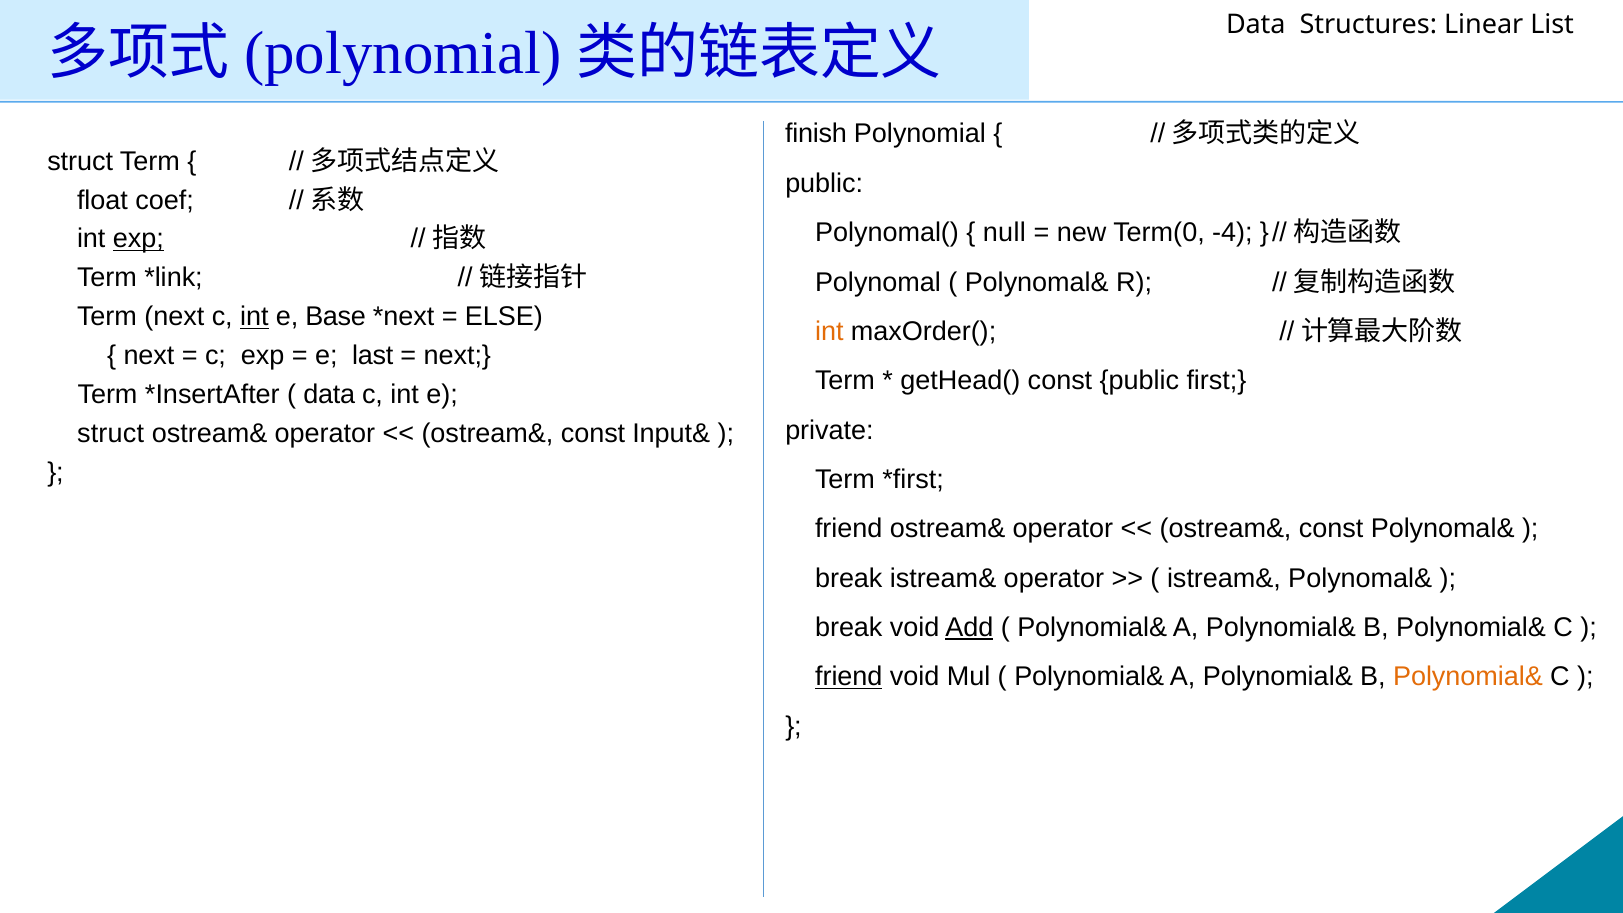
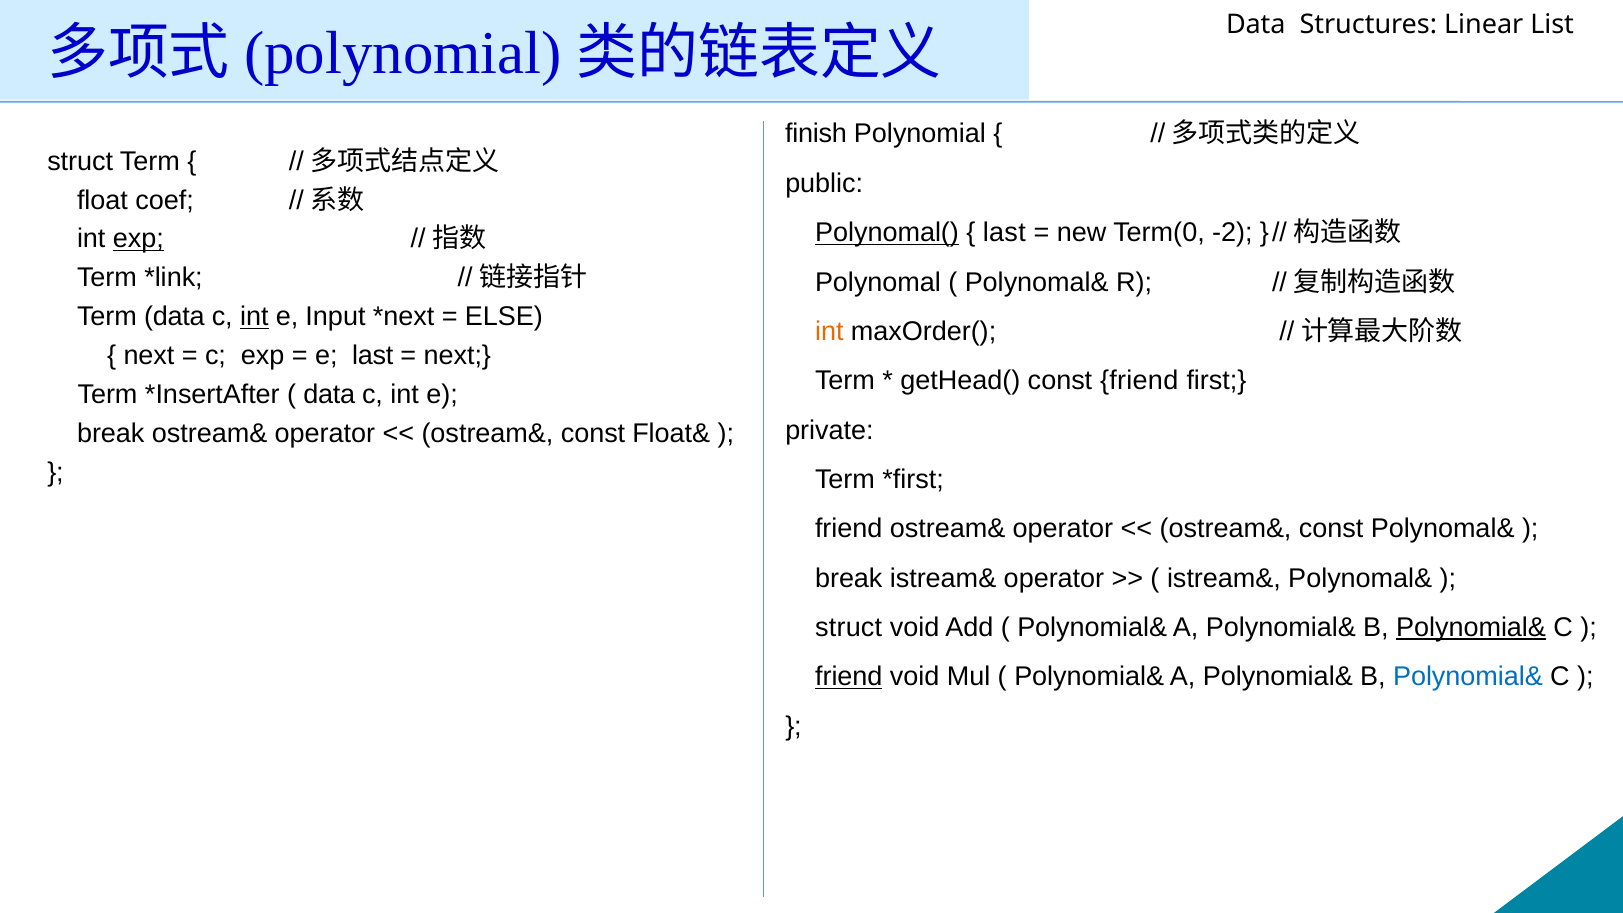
Polynomal( underline: none -> present (887, 233)
null: null -> last (1004, 233)
-4: -4 -> -2 (1232, 233)
Term next: next -> data (174, 317)
Base: Base -> Input (336, 317)
const public: public -> friend (1139, 381)
struct: struct -> break (111, 434)
Input&: Input& -> Float& (671, 434)
break: break -> struct (849, 628)
Add underline: present -> none (969, 628)
Polynomial& underline: none -> present (1471, 628)
Polynomial& colour: orange -> blue (1468, 677)
